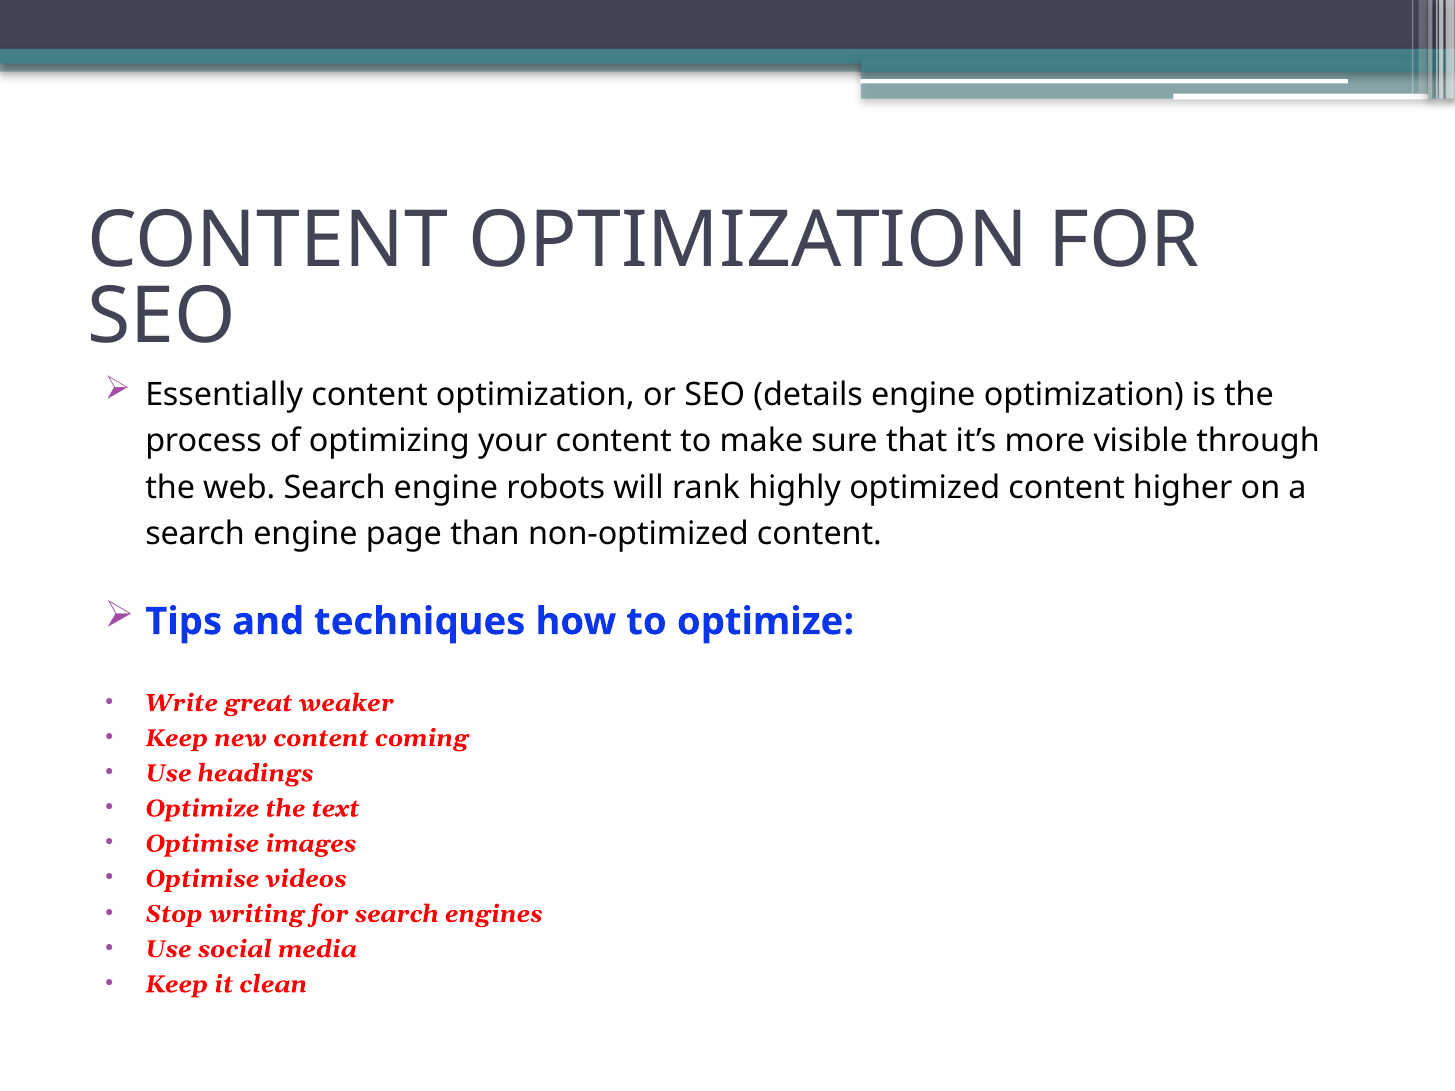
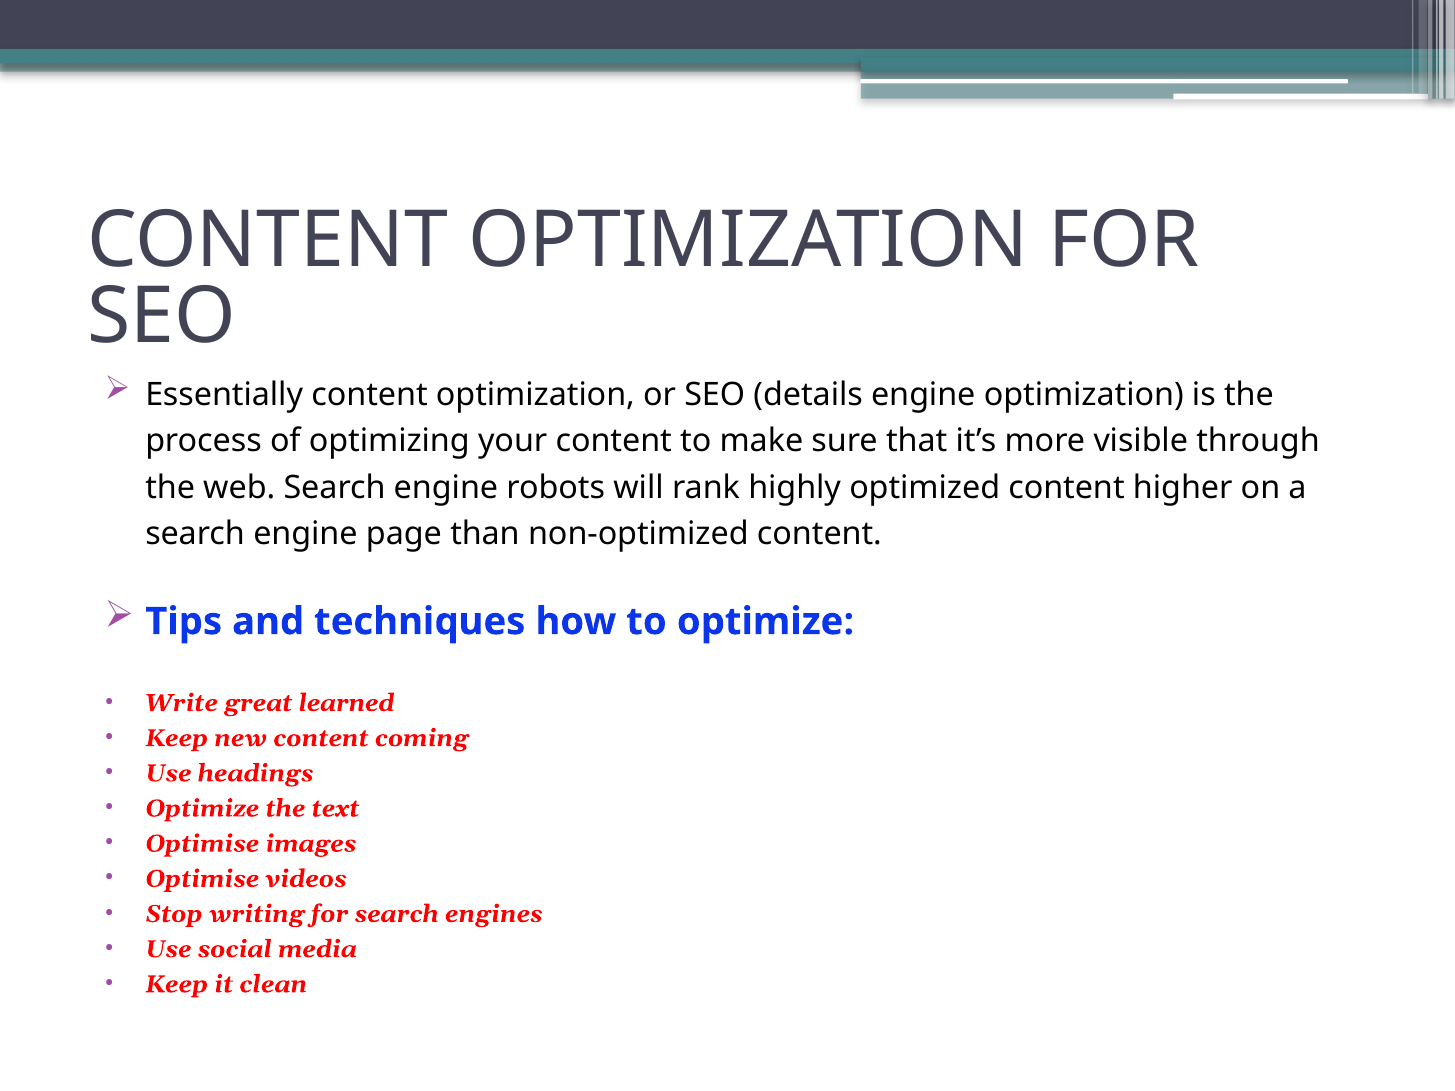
weaker: weaker -> learned (346, 703)
